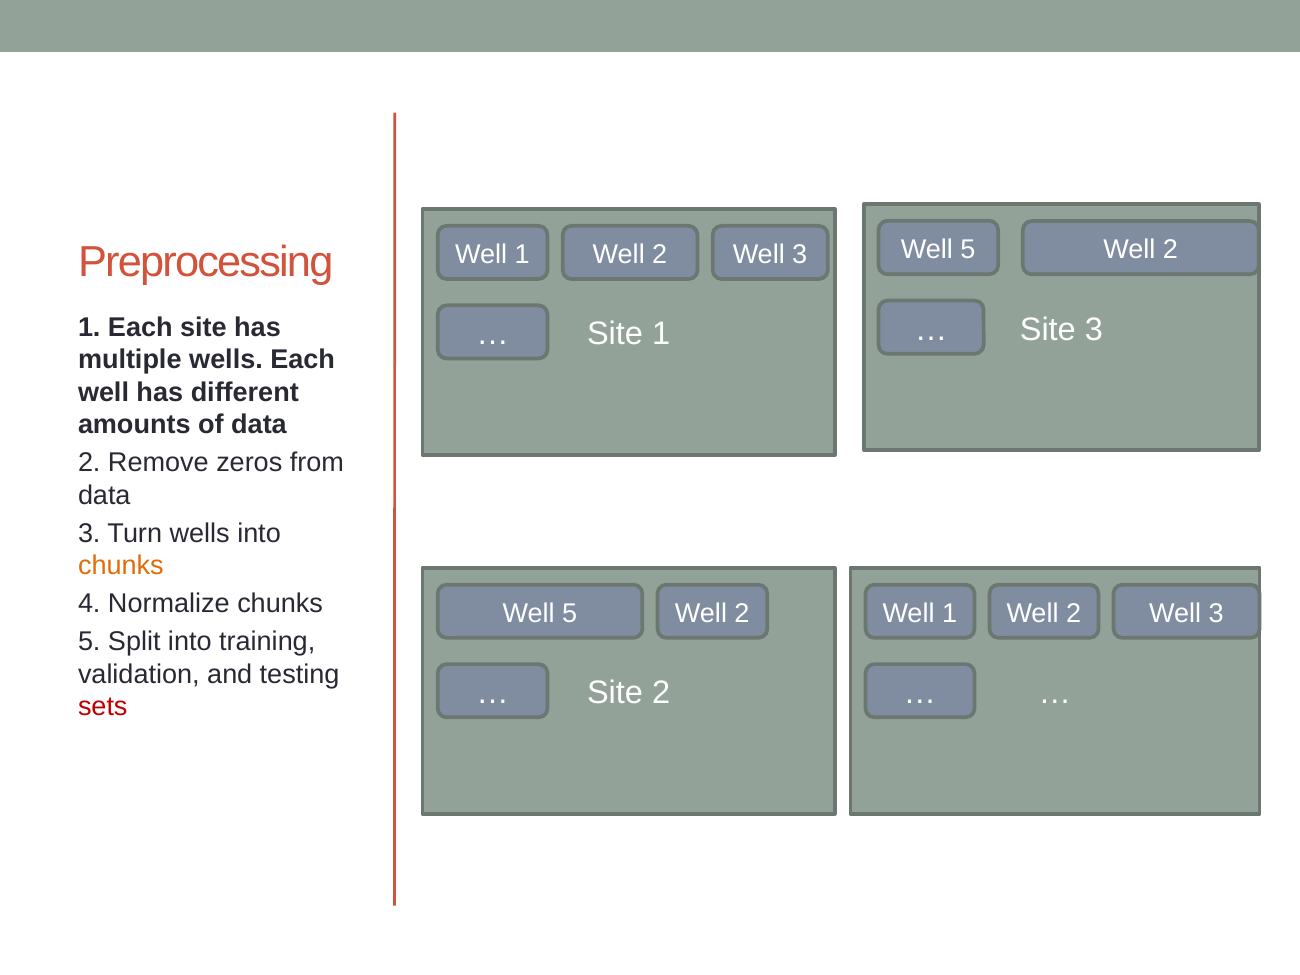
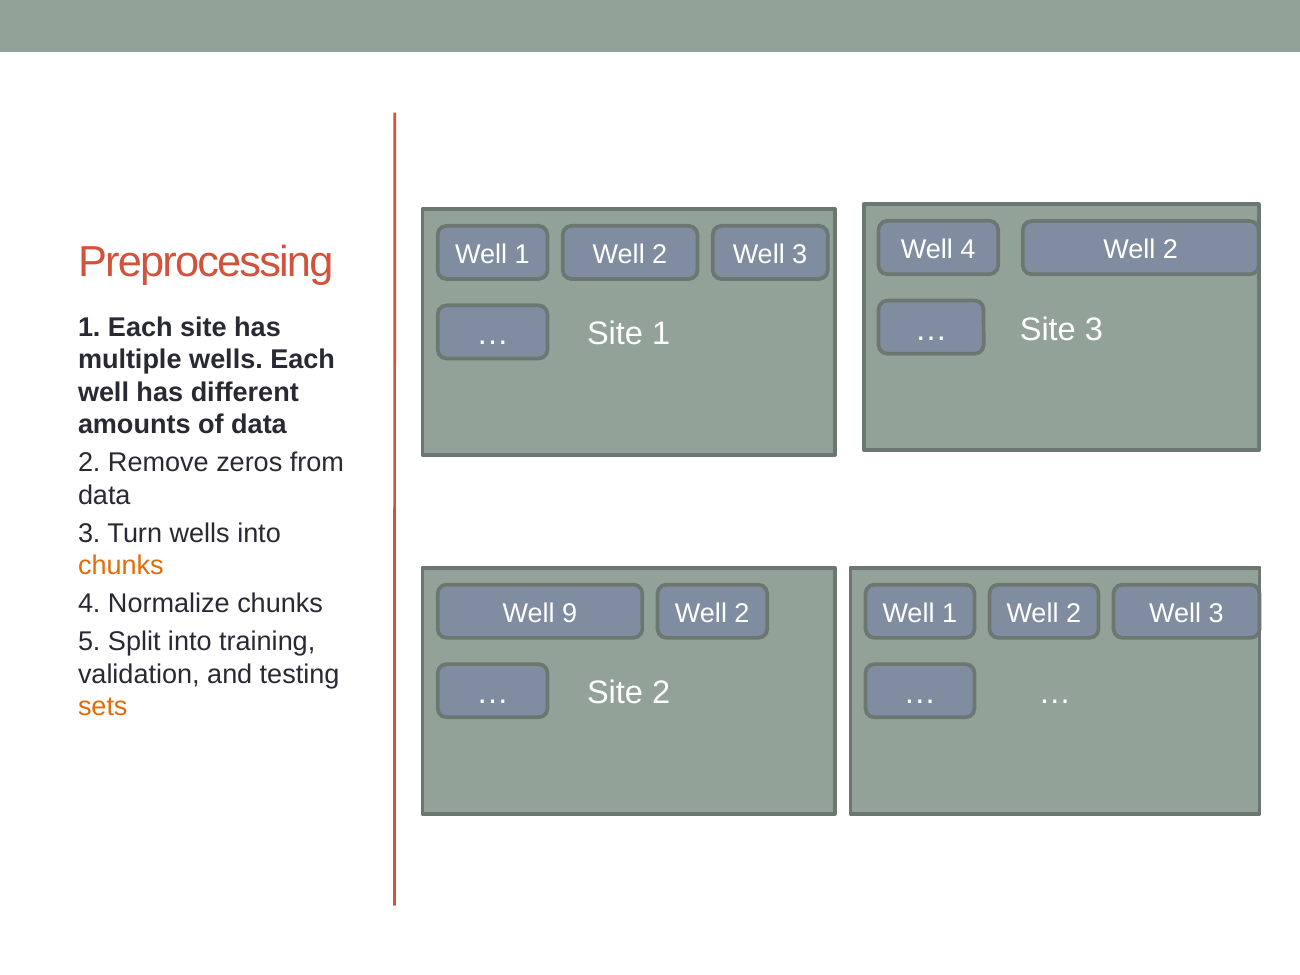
5: 5 -> 4 (968, 249)
5: 5 -> 9 (570, 613)
sets colour: red -> orange (103, 707)
